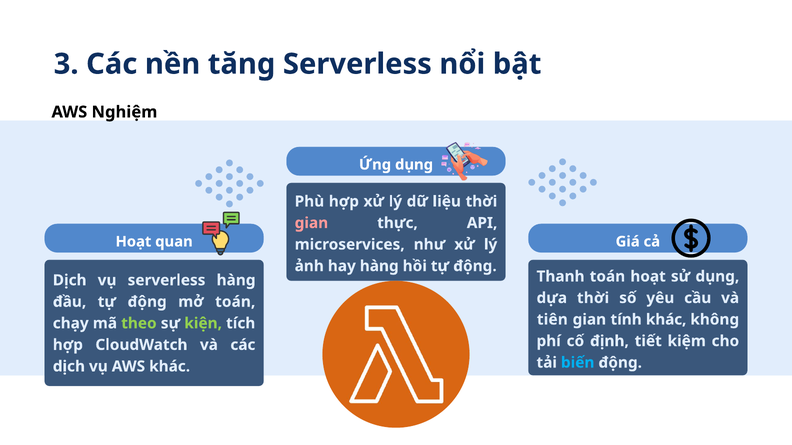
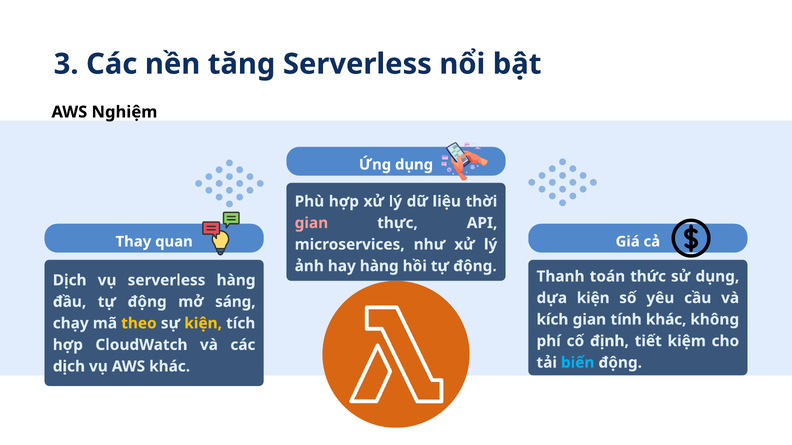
Hoạt: Hoạt -> Thay (133, 242)
toán hoạt: hoạt -> thức (648, 277)
dựa thời: thời -> kiện (593, 298)
mở toán: toán -> sáng (235, 302)
tiên: tiên -> kích (552, 320)
theo colour: light green -> yellow (139, 324)
kiện colour: light green -> yellow (203, 324)
